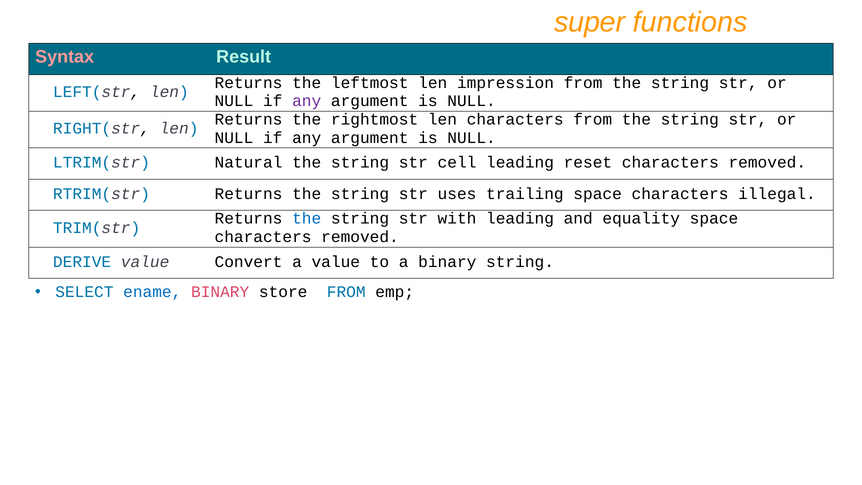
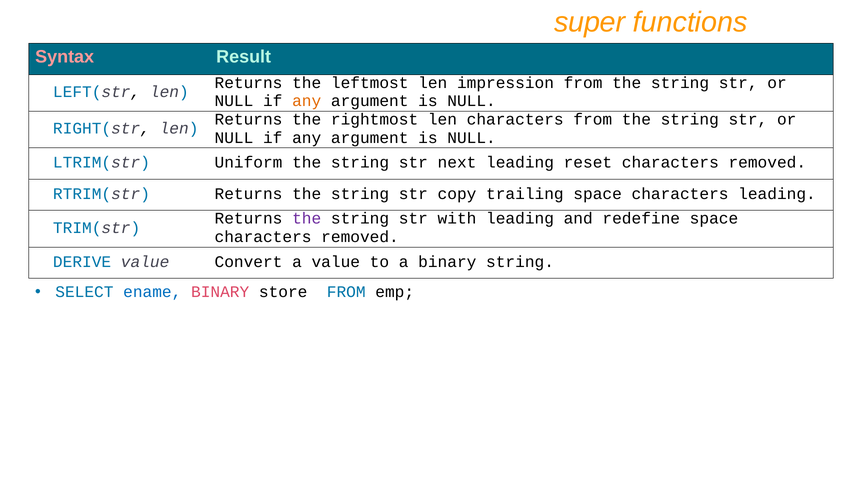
any colour: purple -> orange (307, 101)
Natural: Natural -> Uniform (249, 162)
cell: cell -> next (457, 162)
uses: uses -> copy (457, 194)
characters illegal: illegal -> leading (777, 194)
the colour: blue -> purple (307, 219)
equality: equality -> redefine (641, 219)
